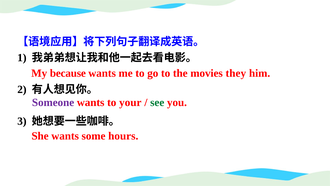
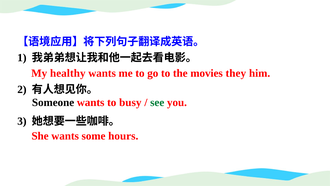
because: because -> healthy (68, 73)
Someone colour: purple -> black (53, 102)
your: your -> busy (130, 102)
